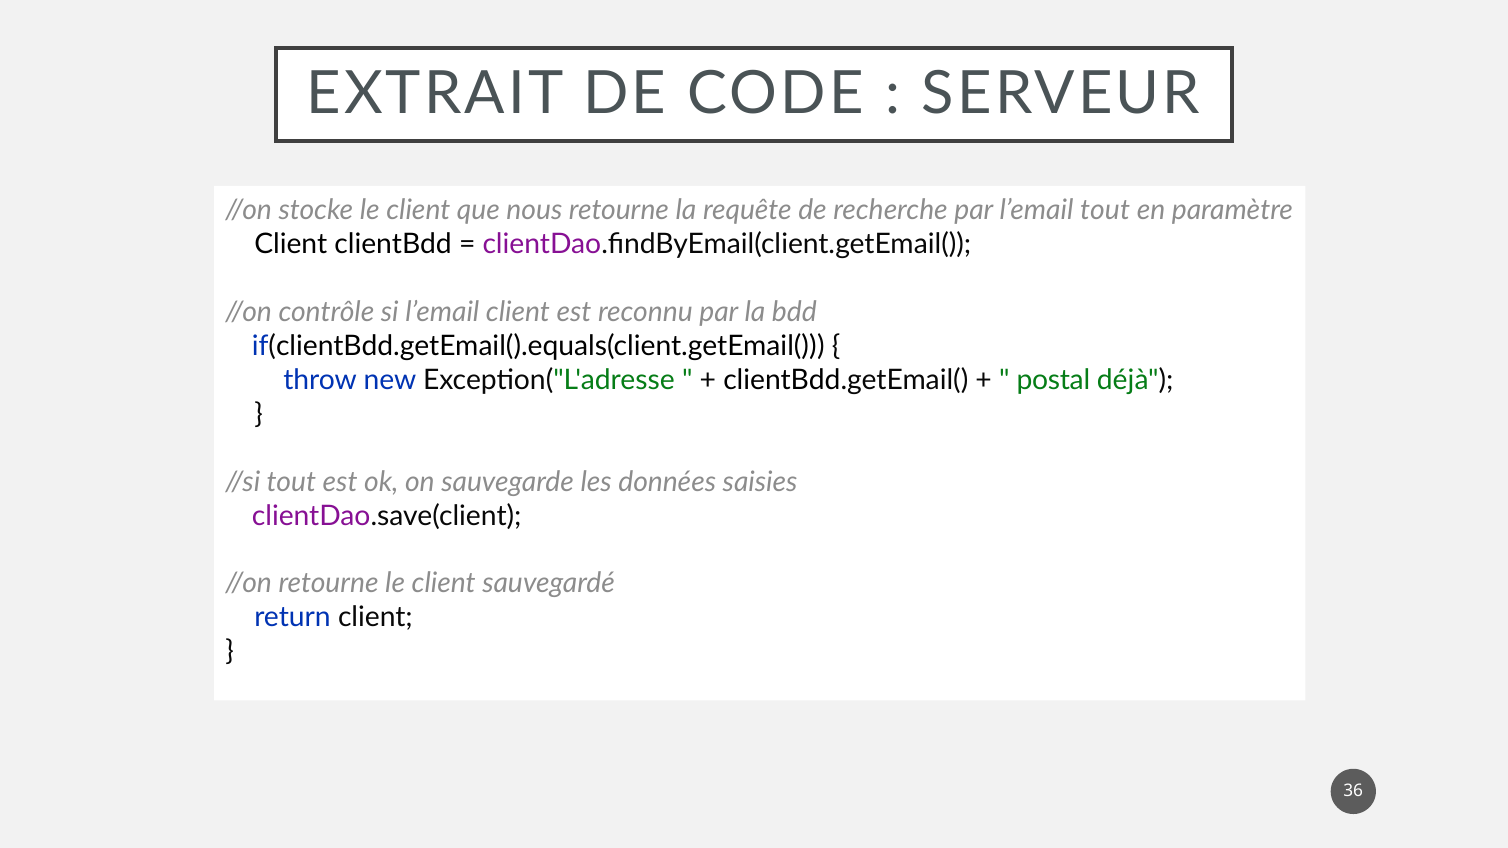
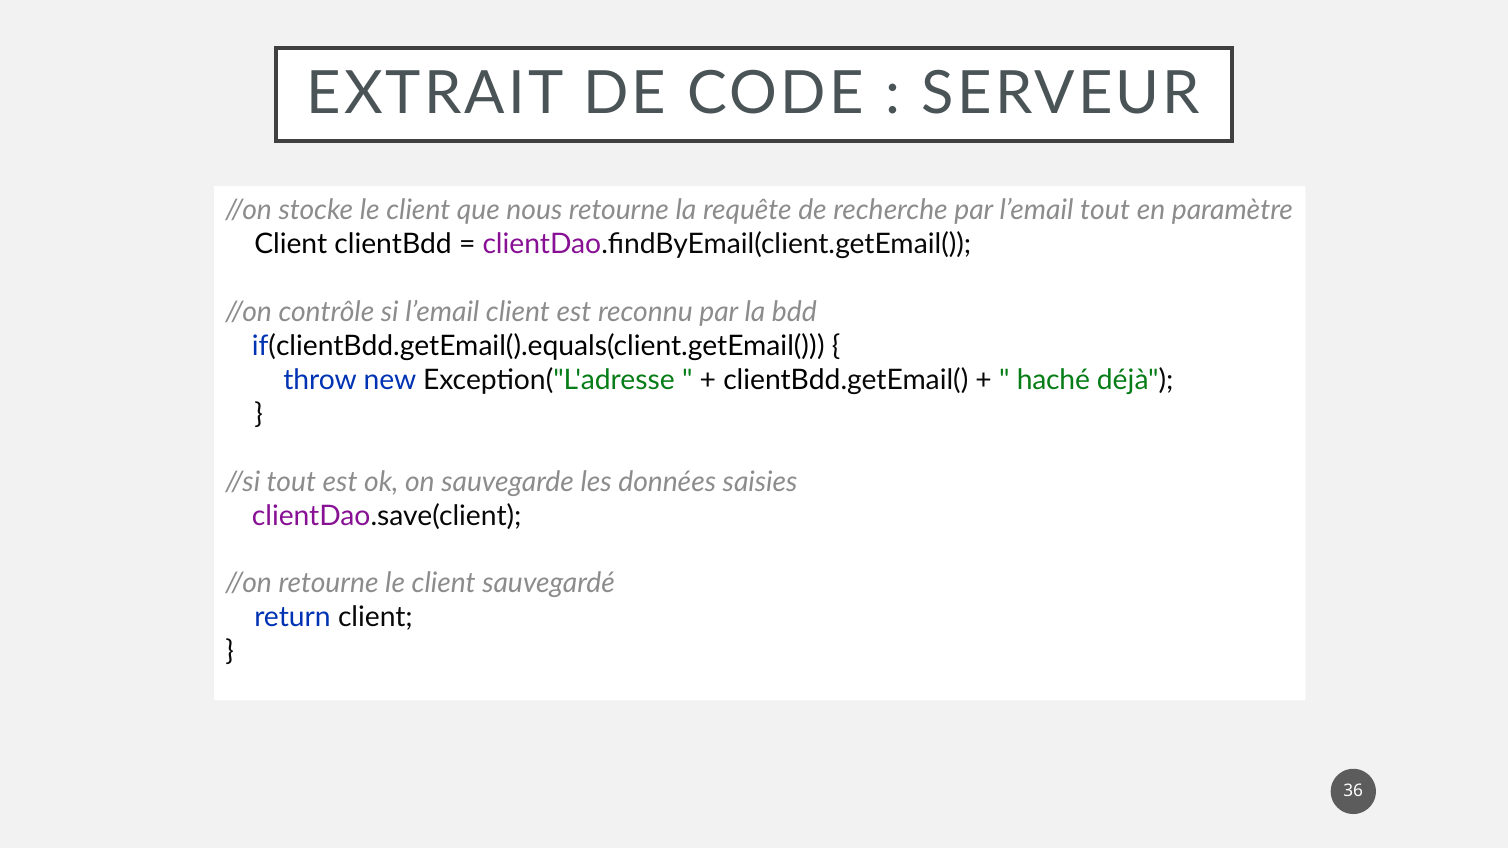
postal: postal -> haché (1053, 380)
